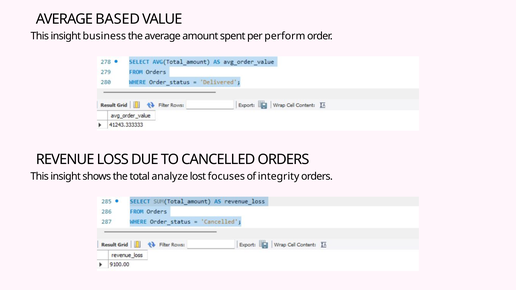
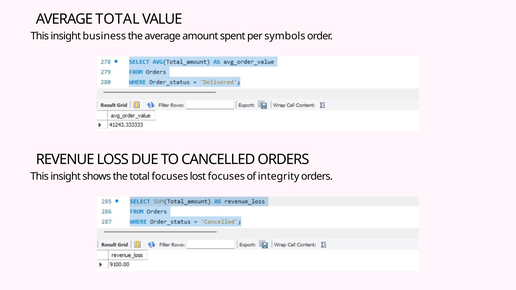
AVERAGE BASED: BASED -> TOTAL (118, 19)
perform: perform -> symbols (285, 36)
total analyze: analyze -> focuses (170, 177)
